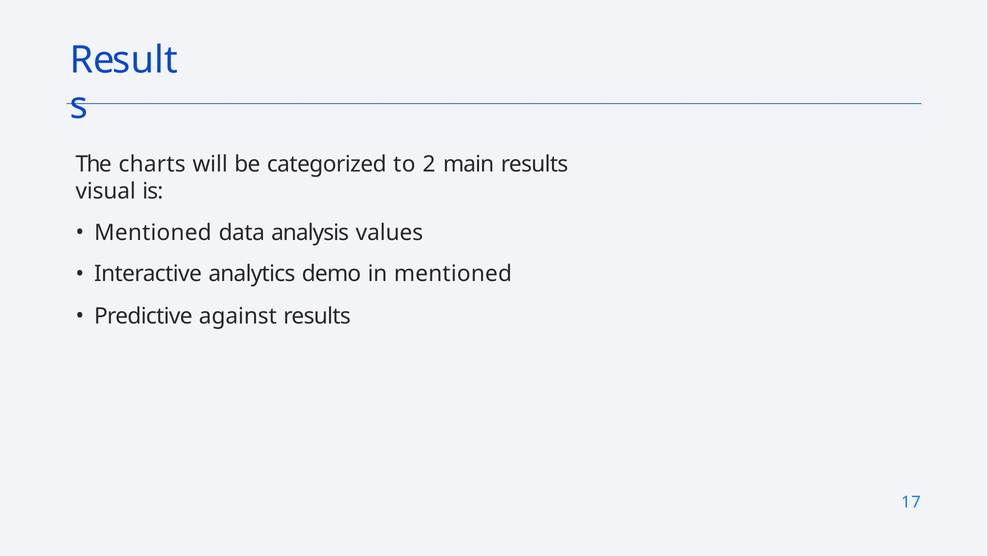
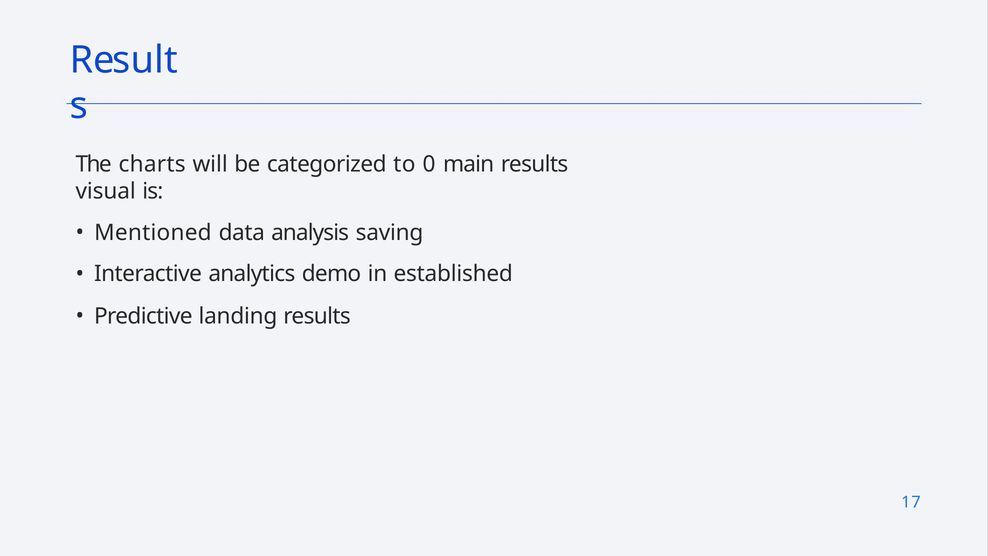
2: 2 -> 0 (429, 164)
values: values -> saving (390, 233)
in mentioned: mentioned -> established (453, 274)
against: against -> landing (238, 316)
